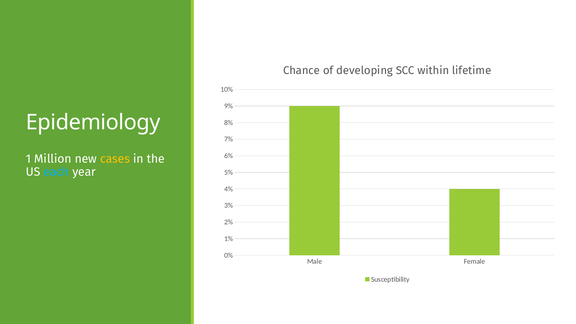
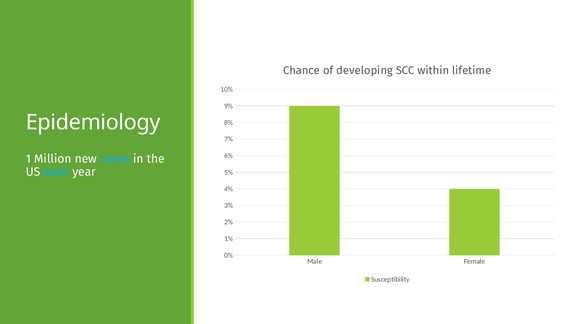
cases colour: yellow -> light blue (115, 159)
